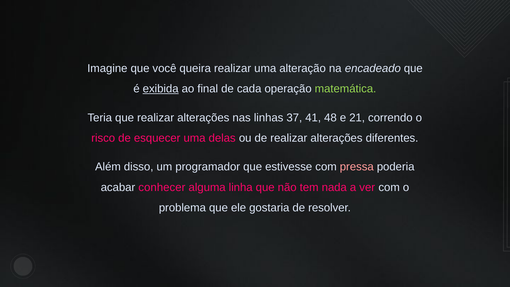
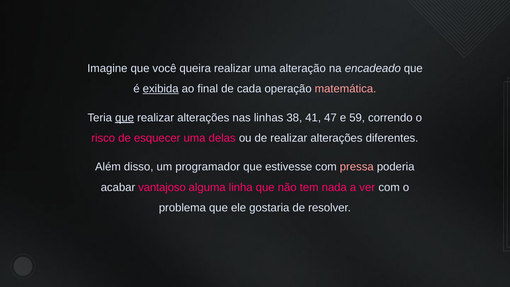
matemática colour: light green -> pink (345, 89)
que underline: none -> present (125, 118)
37: 37 -> 38 (294, 118)
48: 48 -> 47 (330, 118)
21: 21 -> 59 (357, 118)
conhecer: conhecer -> vantajoso (162, 187)
